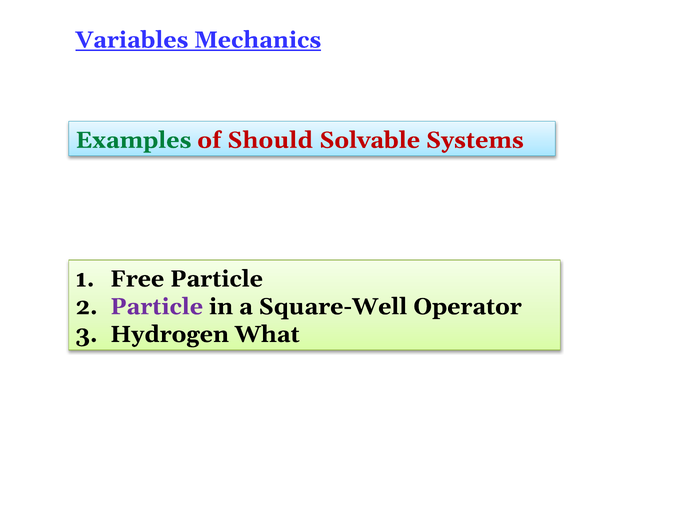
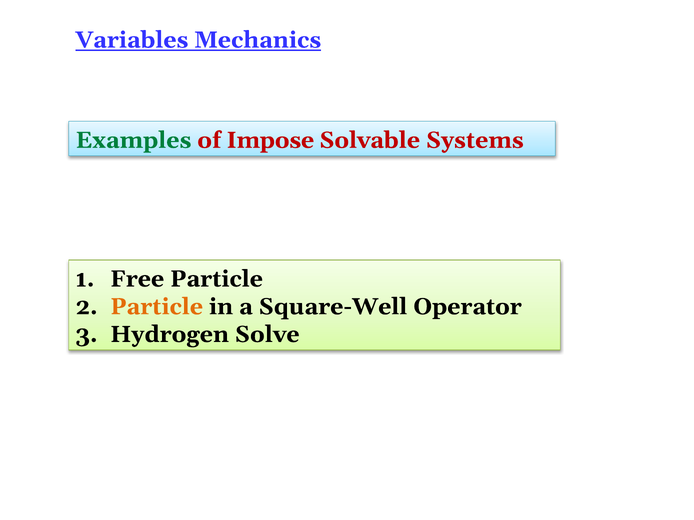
Should: Should -> Impose (270, 140)
Particle colour: purple -> orange (157, 307)
What: What -> Solve (267, 335)
